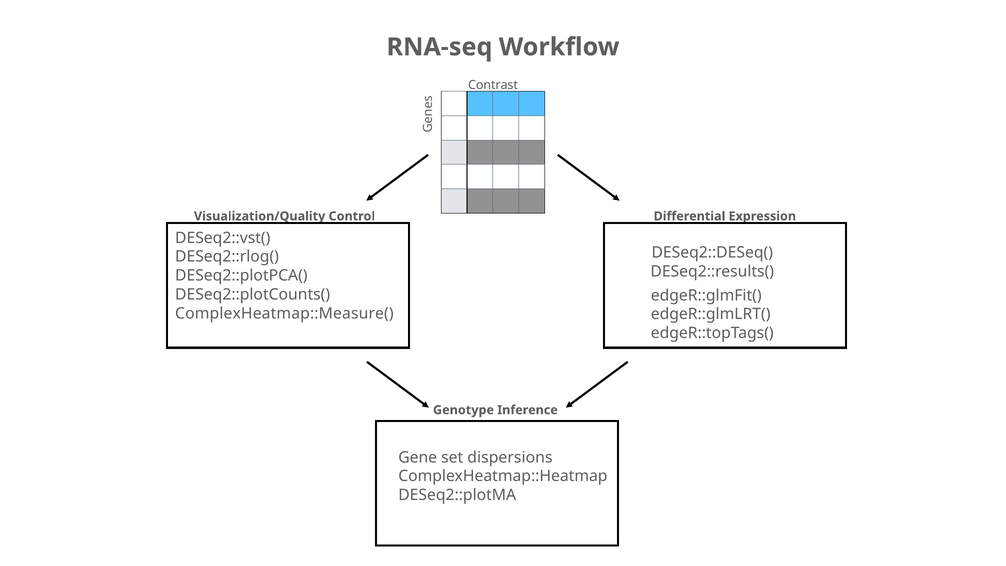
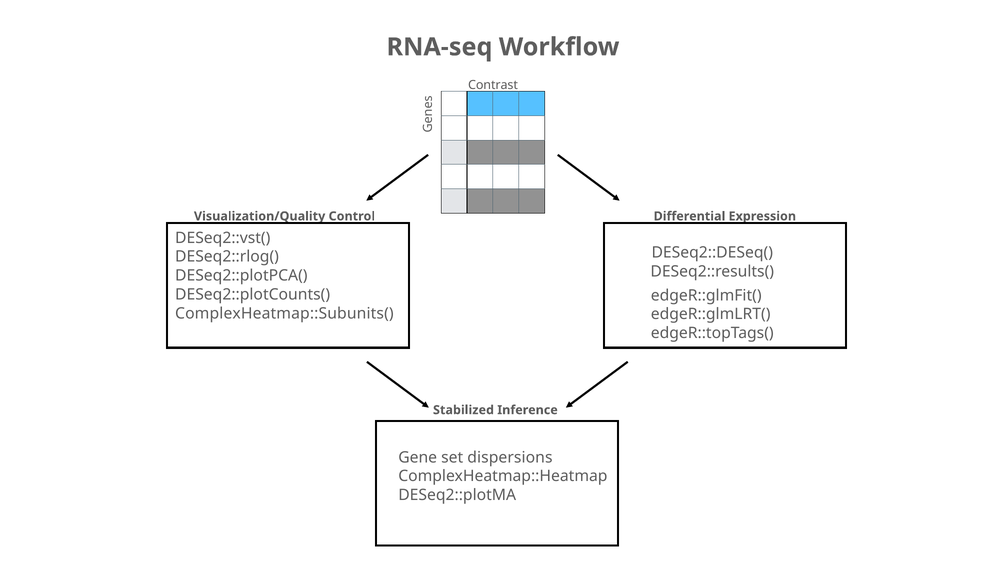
ComplexHeatmap::Measure(: ComplexHeatmap::Measure( -> ComplexHeatmap::Subunits( (284, 313)
Genotype: Genotype -> Stabilized (463, 410)
